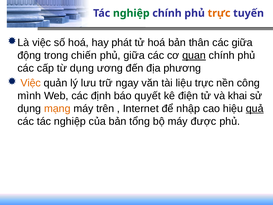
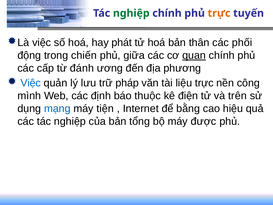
các giữa: giữa -> phối (242, 43)
từ dụng: dụng -> đánh (82, 68)
Việc colour: orange -> blue (31, 83)
ngay: ngay -> pháp (127, 83)
quyết: quyết -> thuộc (148, 96)
khai: khai -> trên (237, 96)
mạng colour: orange -> blue (57, 108)
trên: trên -> tiện (105, 108)
nhập: nhập -> bằng (188, 108)
quả underline: present -> none (255, 108)
